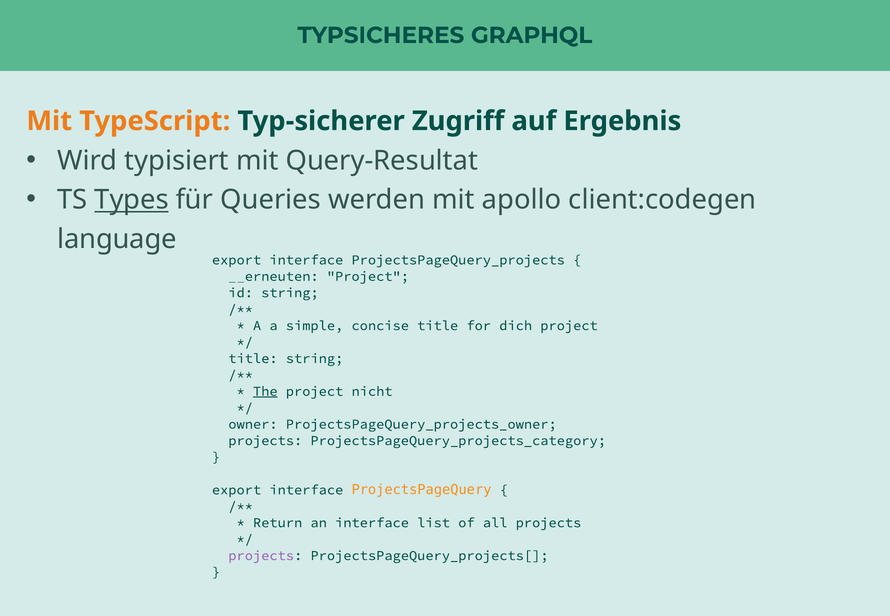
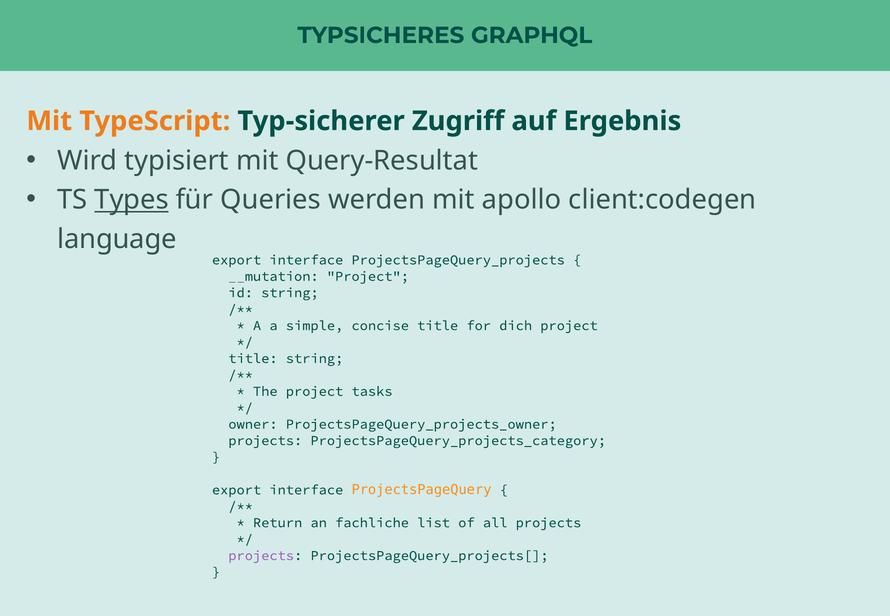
__erneuten: __erneuten -> __mutation (273, 276)
The underline: present -> none (265, 391)
nicht: nicht -> tasks (372, 391)
an interface: interface -> fachliche (372, 523)
